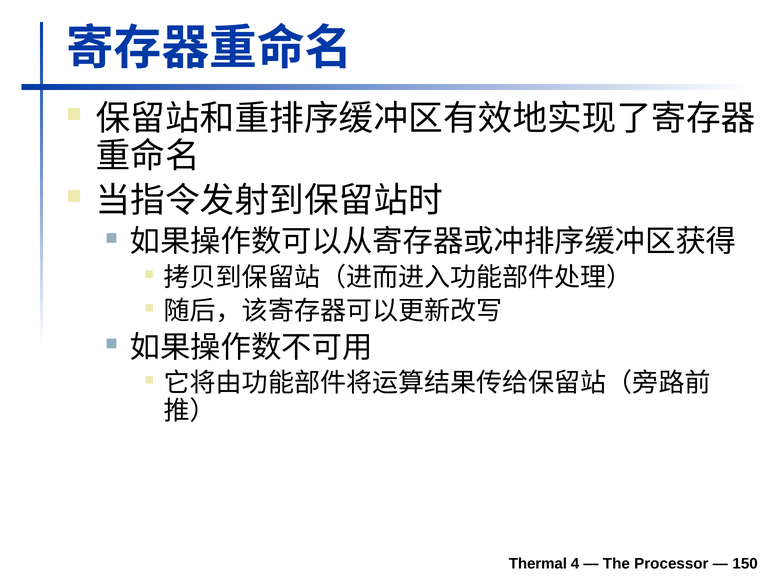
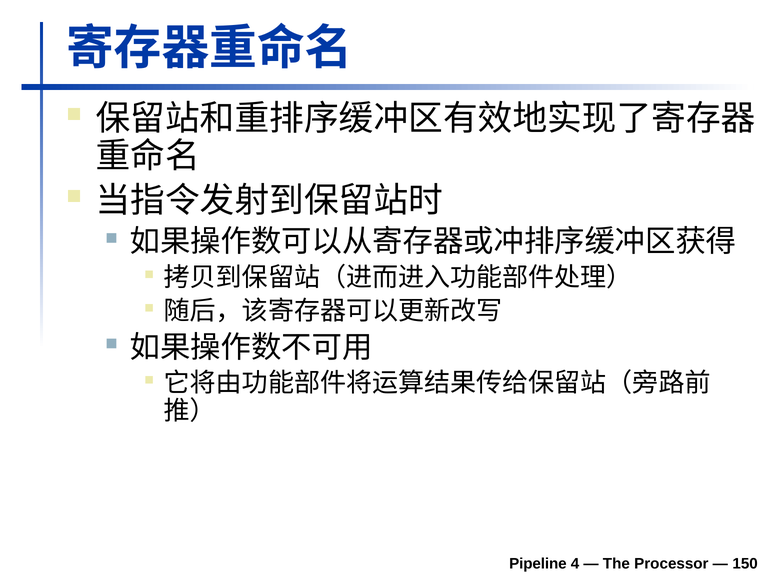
Thermal: Thermal -> Pipeline (538, 564)
